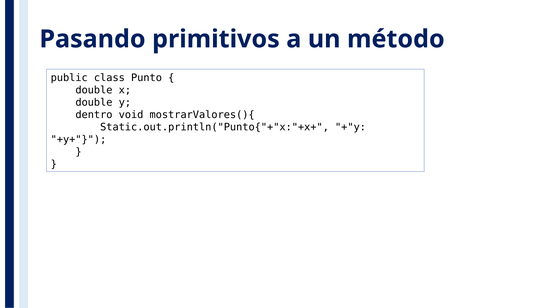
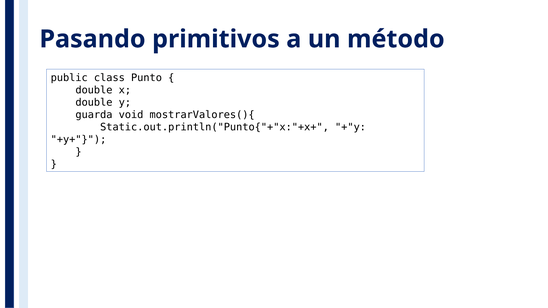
dentro: dentro -> guarda (94, 115)
